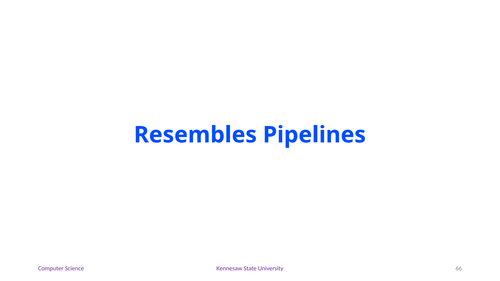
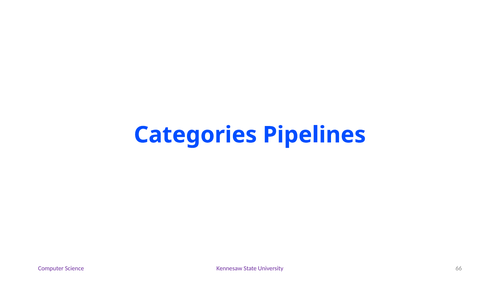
Resembles: Resembles -> Categories (195, 135)
